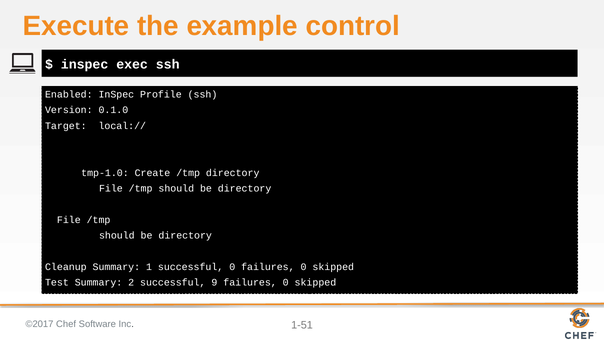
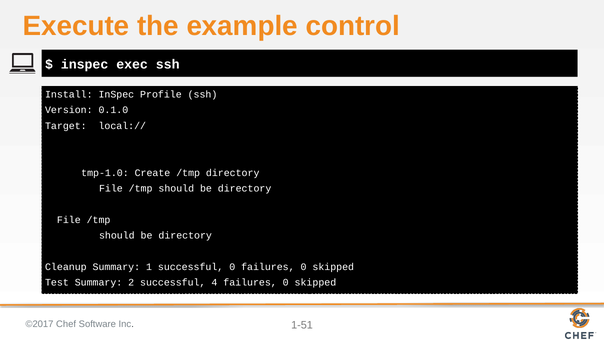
Enabled: Enabled -> Install (69, 94)
9: 9 -> 4 (214, 282)
